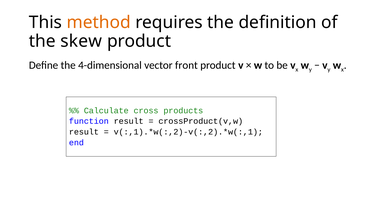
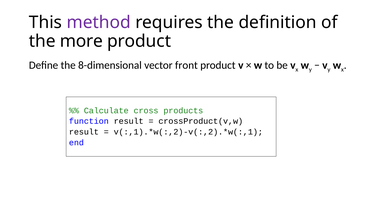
method colour: orange -> purple (99, 22)
skew: skew -> more (81, 41)
4-dimensional: 4-dimensional -> 8-dimensional (110, 65)
